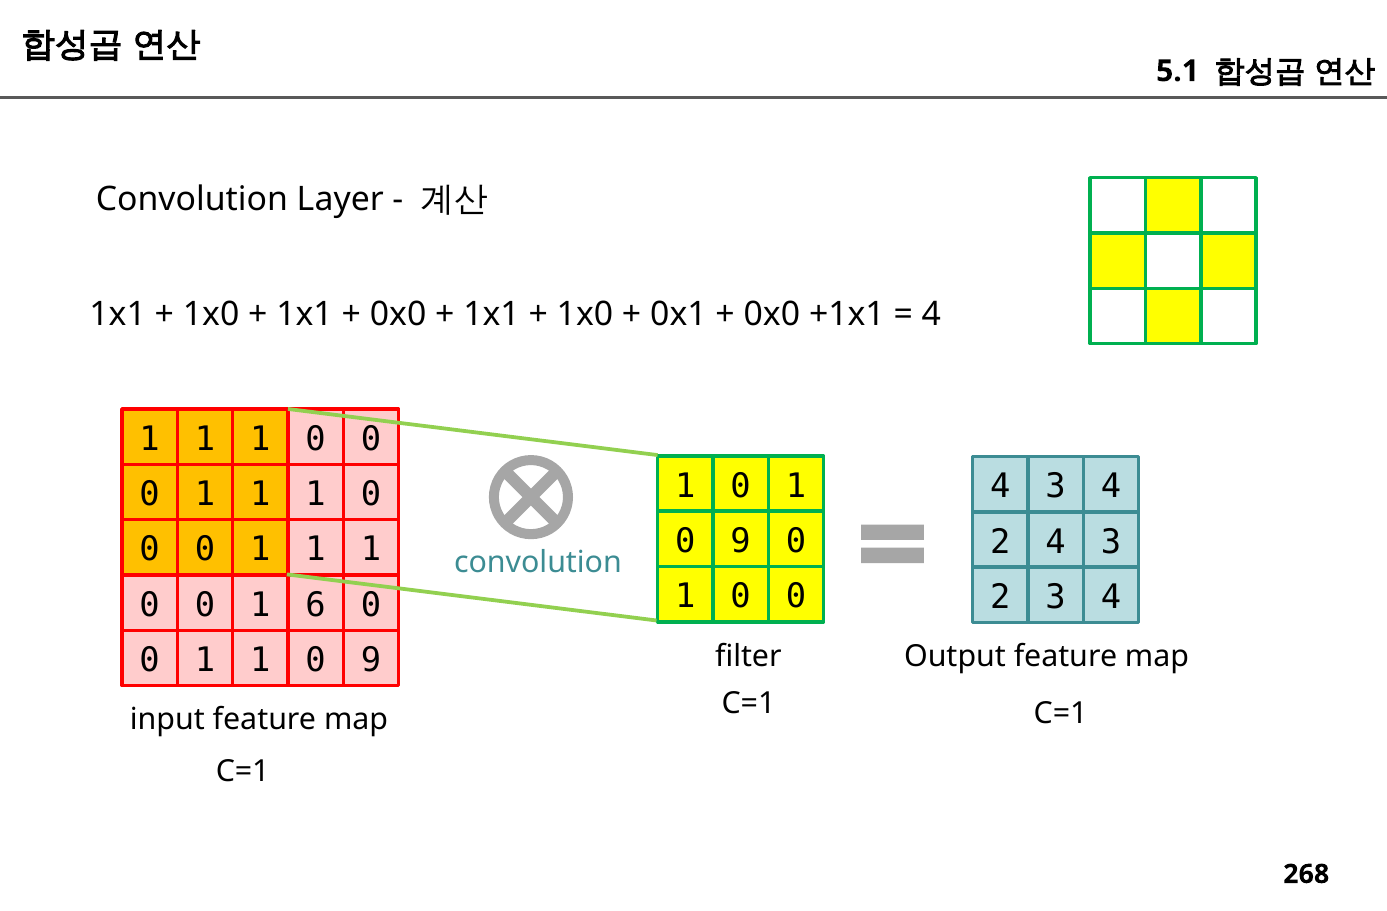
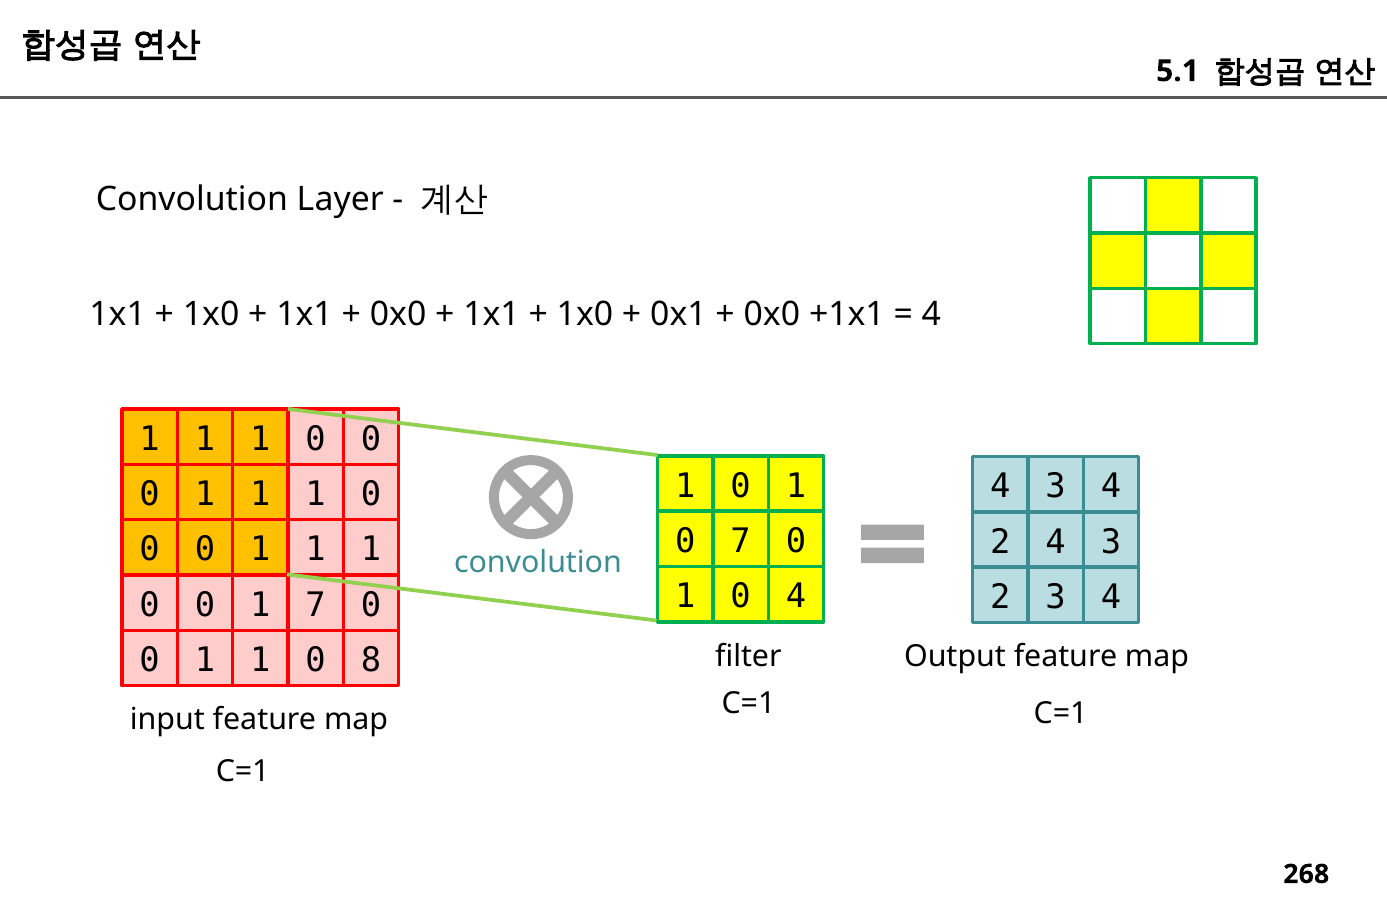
9: 9 -> 7 (741, 541)
0: 0 -> 4 (796, 597)
1 6: 6 -> 7 (316, 605)
1 1 0 9: 9 -> 8 (371, 660)
